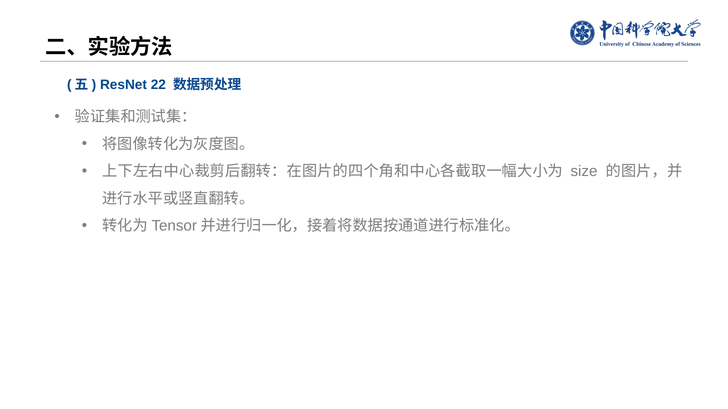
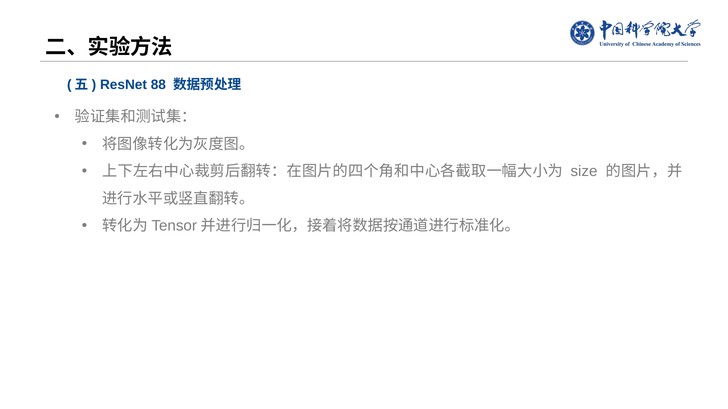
22: 22 -> 88 (158, 85)
